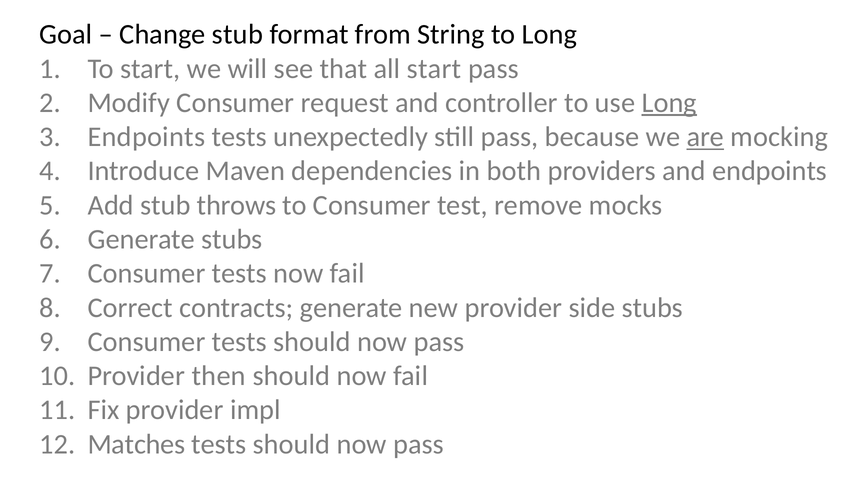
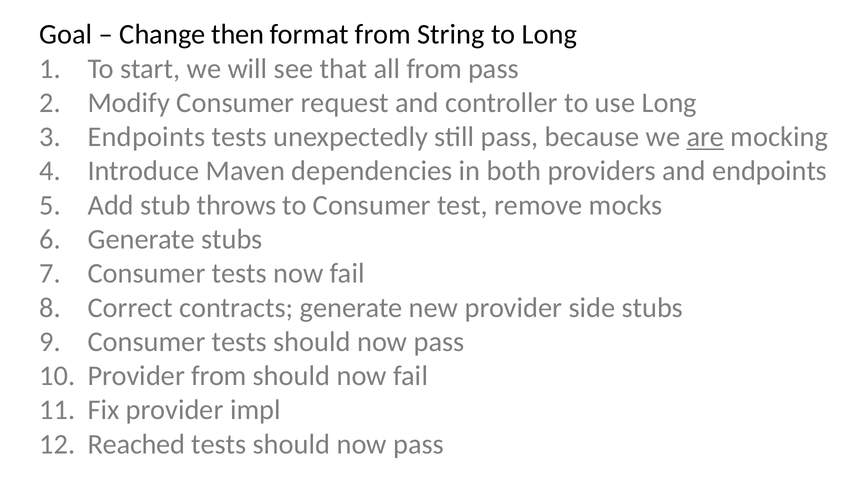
Change stub: stub -> then (238, 34)
all start: start -> from (434, 69)
Long underline: present -> none (669, 103)
Provider then: then -> from (219, 376)
Matches: Matches -> Reached (136, 444)
